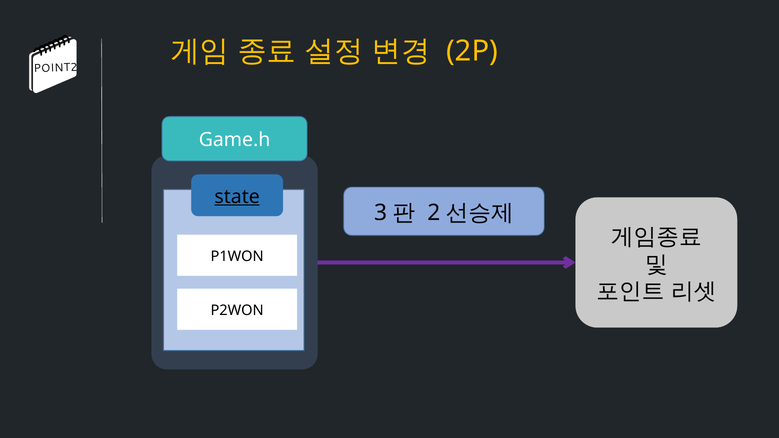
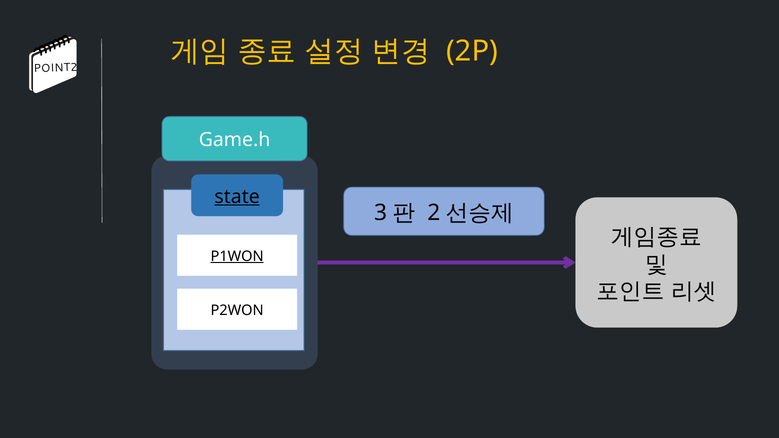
P1WON underline: none -> present (237, 256)
